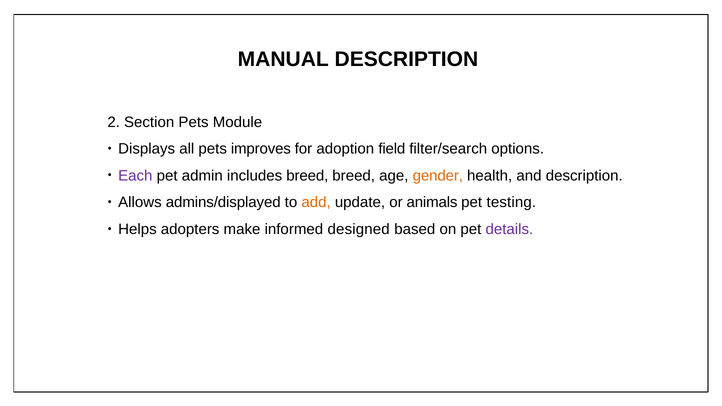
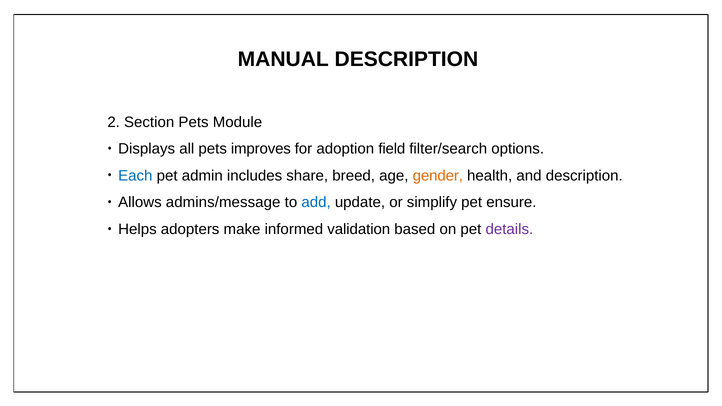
Each colour: purple -> blue (135, 176)
includes breed: breed -> share (307, 176)
admins/displayed: admins/displayed -> admins/message (223, 203)
add colour: orange -> blue (316, 203)
animals: animals -> simplify (432, 203)
testing: testing -> ensure (511, 203)
designed: designed -> validation (359, 229)
